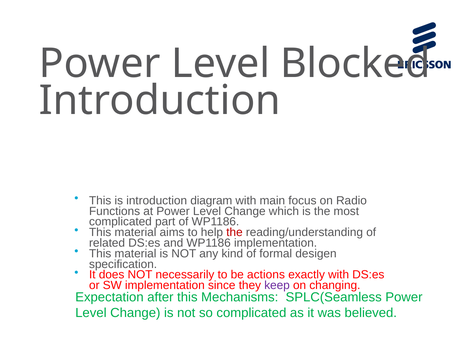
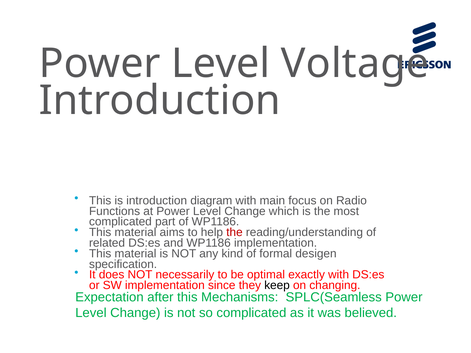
Blocked: Blocked -> Voltage (355, 64)
actions: actions -> optimal (266, 275)
keep colour: purple -> black (277, 286)
